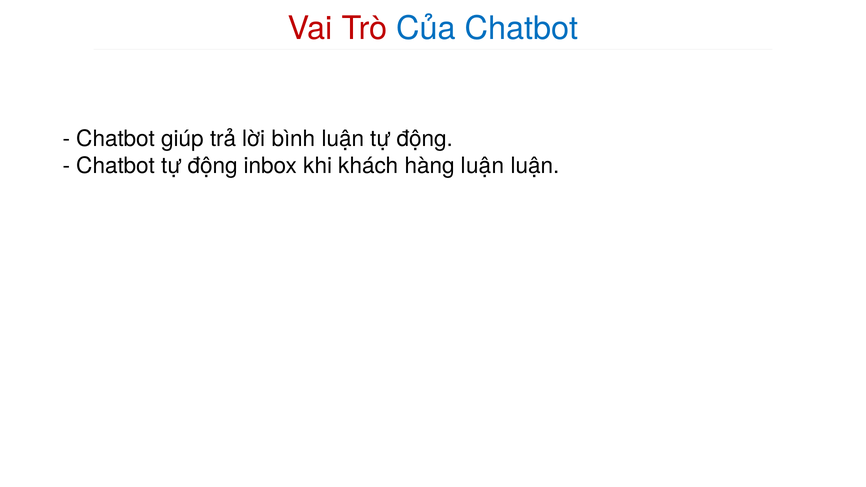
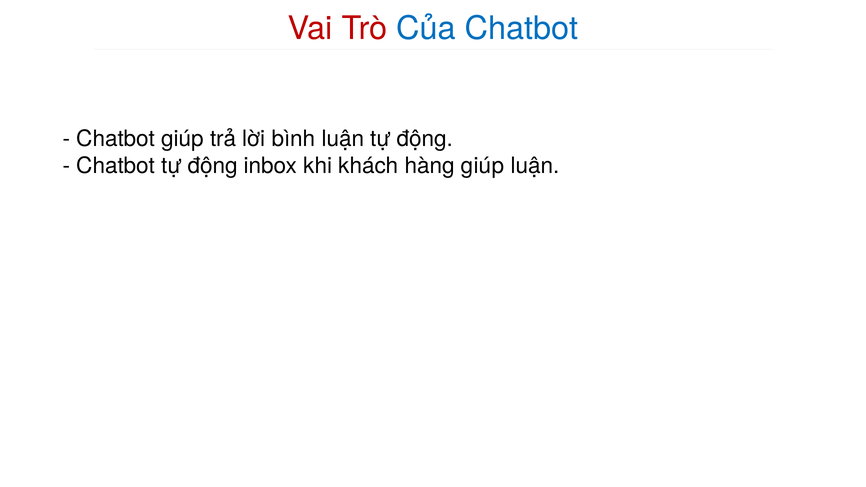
hàng luận: luận -> giúp (483, 166)
